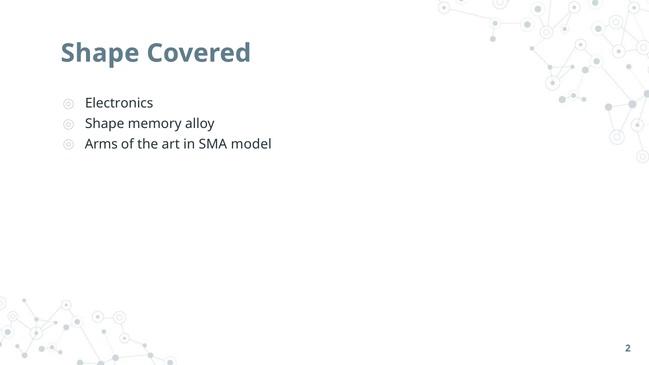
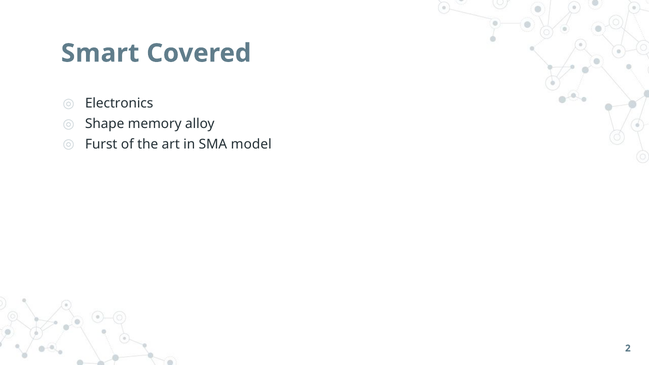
Shape: Shape -> Smart (100, 53)
Arms: Arms -> Furst (101, 144)
